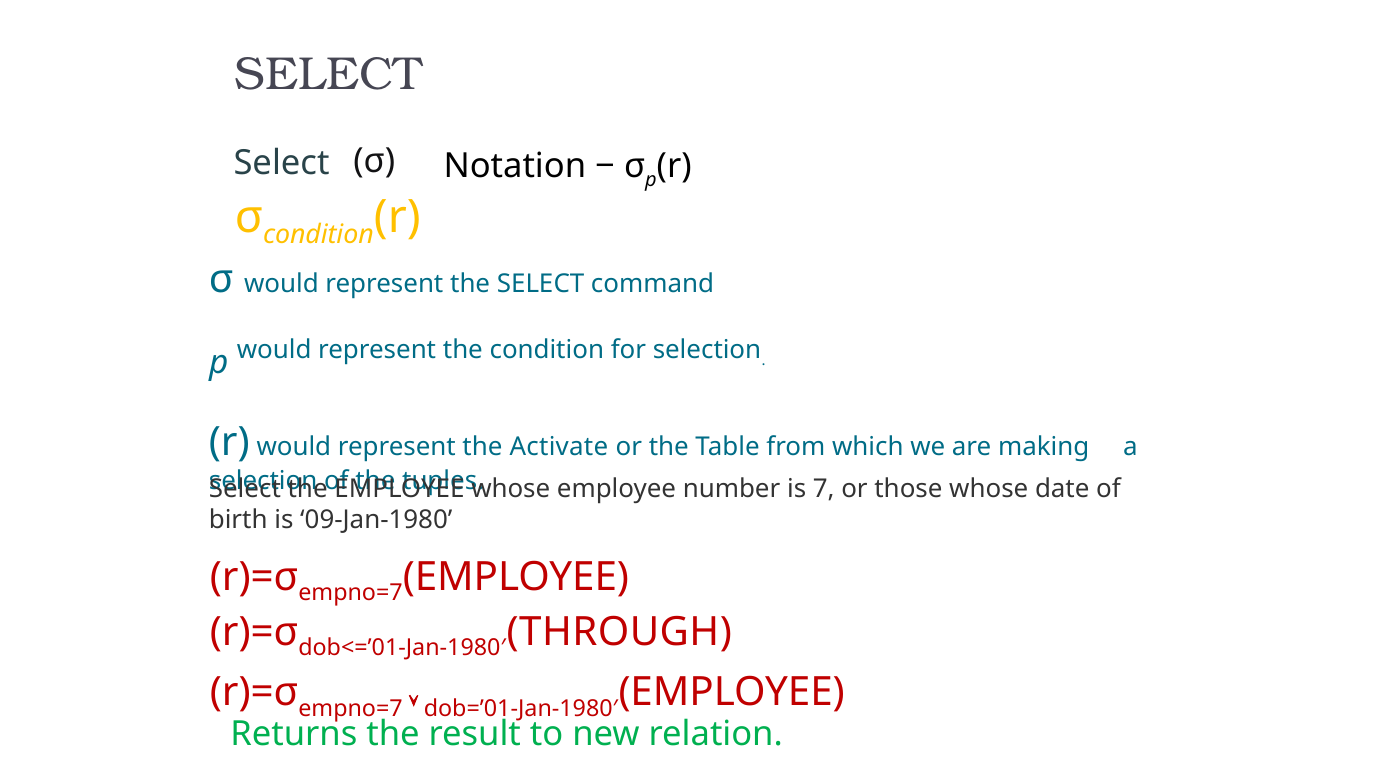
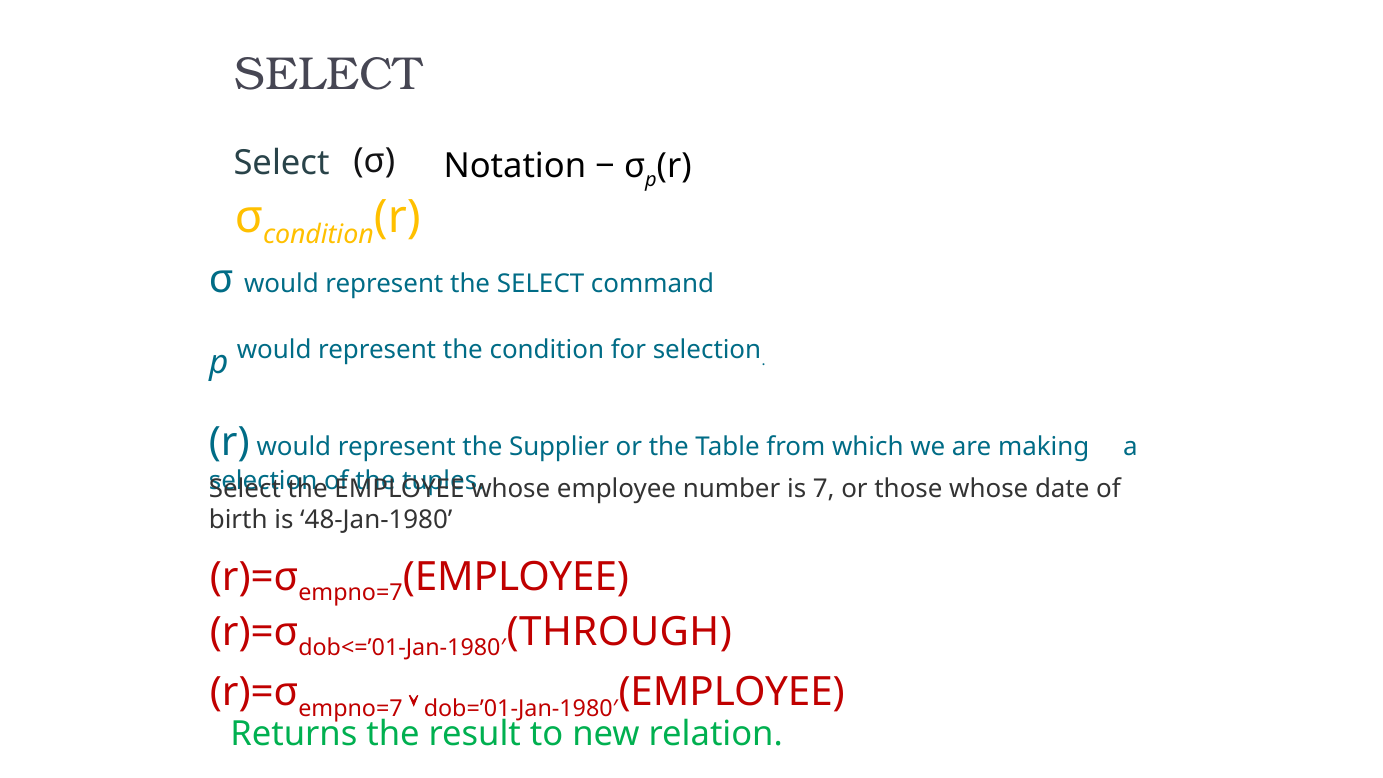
Activate: Activate -> Supplier (559, 447)
09-Jan-1980: 09-Jan-1980 -> 48-Jan-1980 (376, 520)
